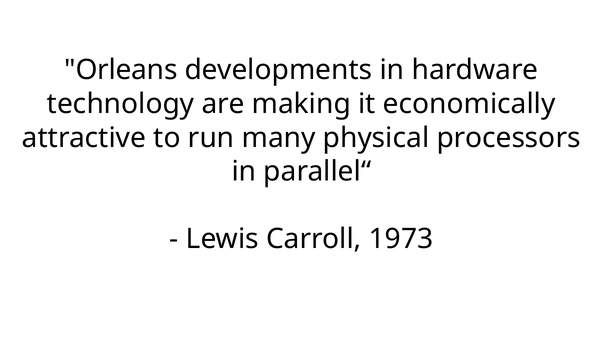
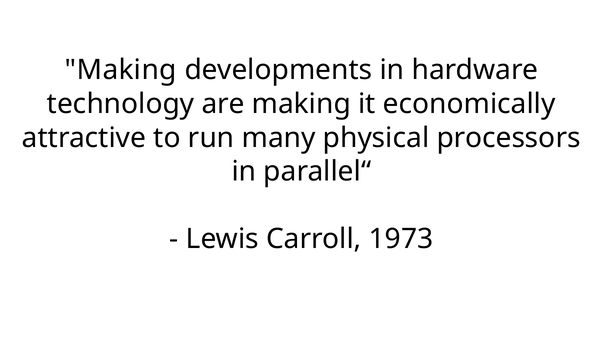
Orleans: Orleans -> Making (121, 70)
